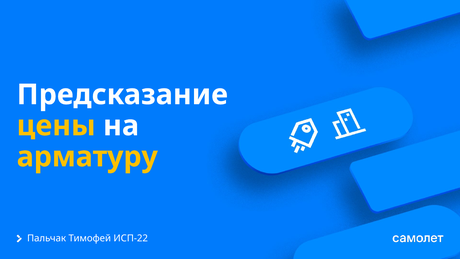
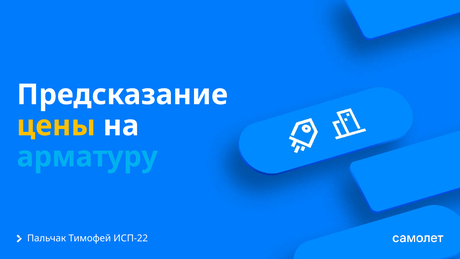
арматуру colour: yellow -> light blue (87, 157)
